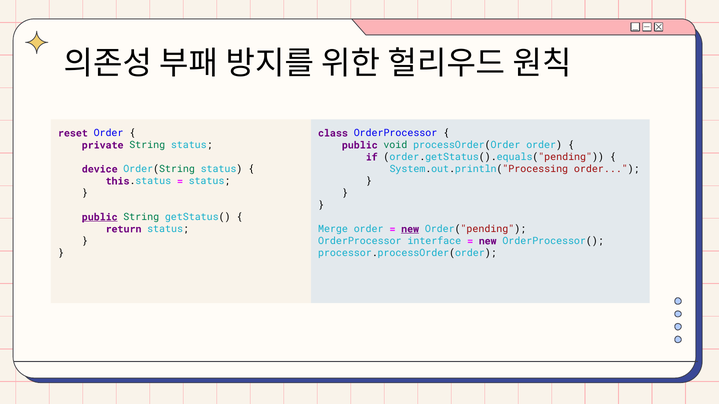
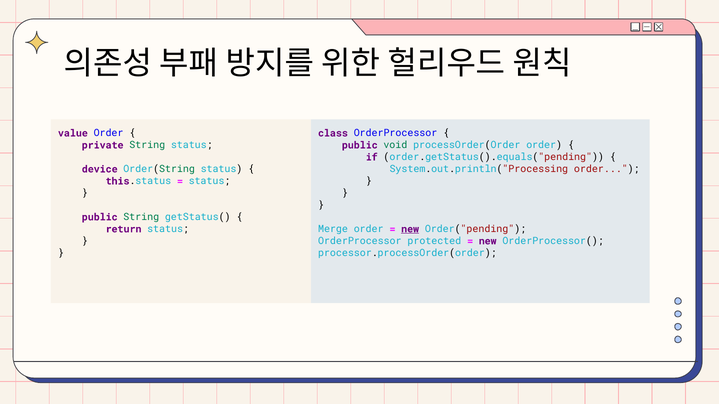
reset: reset -> value (73, 133)
public underline: present -> none (100, 217)
interface: interface -> protected (434, 241)
